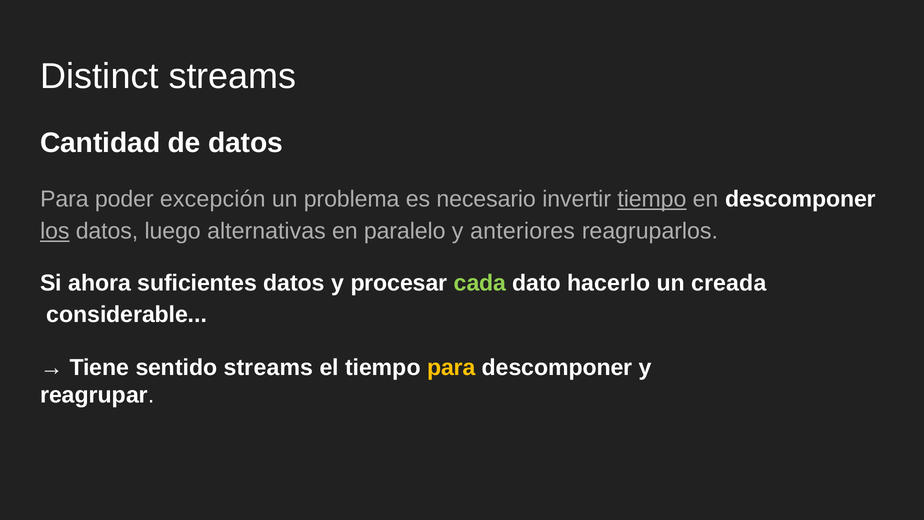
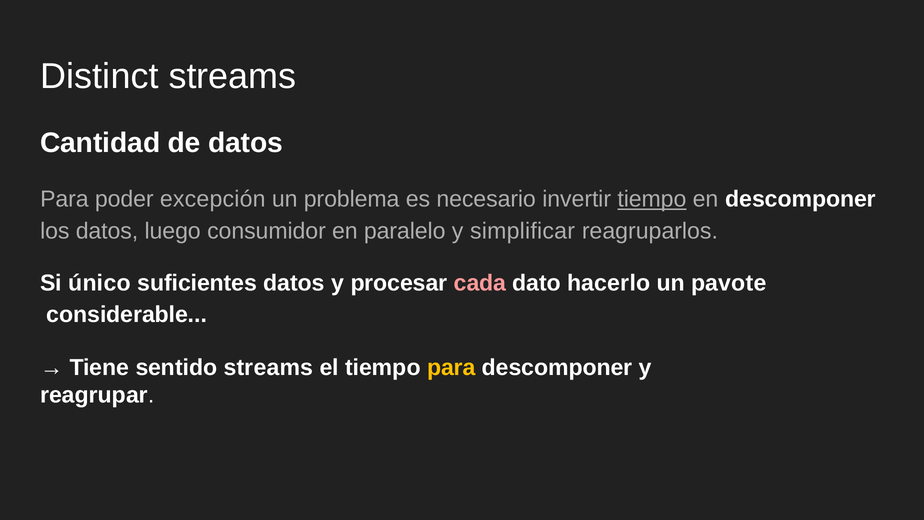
los underline: present -> none (55, 231)
alternativas: alternativas -> consumidor (266, 231)
anteriores: anteriores -> simplificar (523, 231)
ahora: ahora -> único (99, 283)
cada colour: light green -> pink (480, 283)
creada: creada -> pavote (729, 283)
